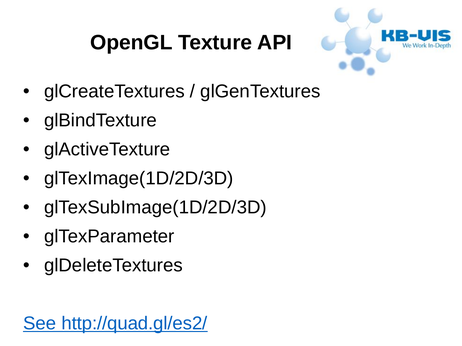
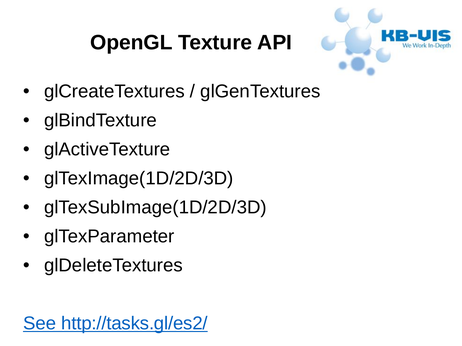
http://quad.gl/es2/: http://quad.gl/es2/ -> http://tasks.gl/es2/ (134, 324)
